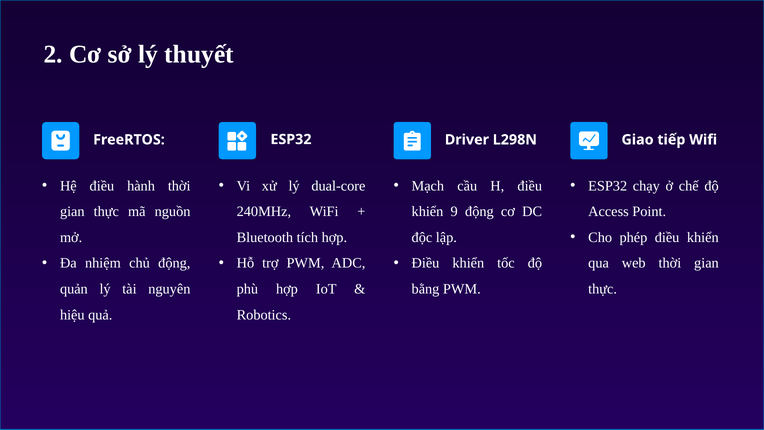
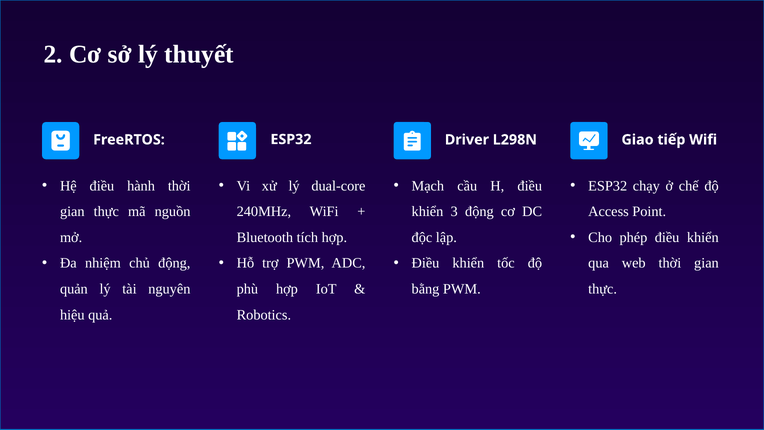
9: 9 -> 3 (454, 211)
